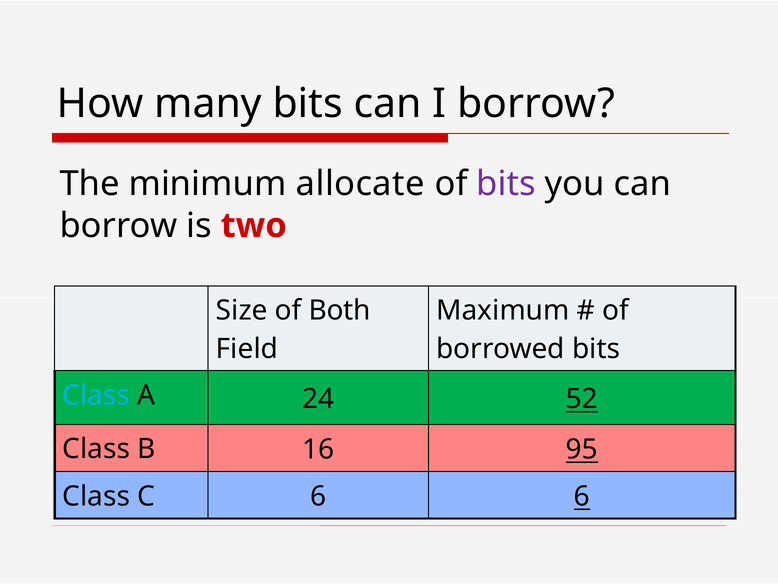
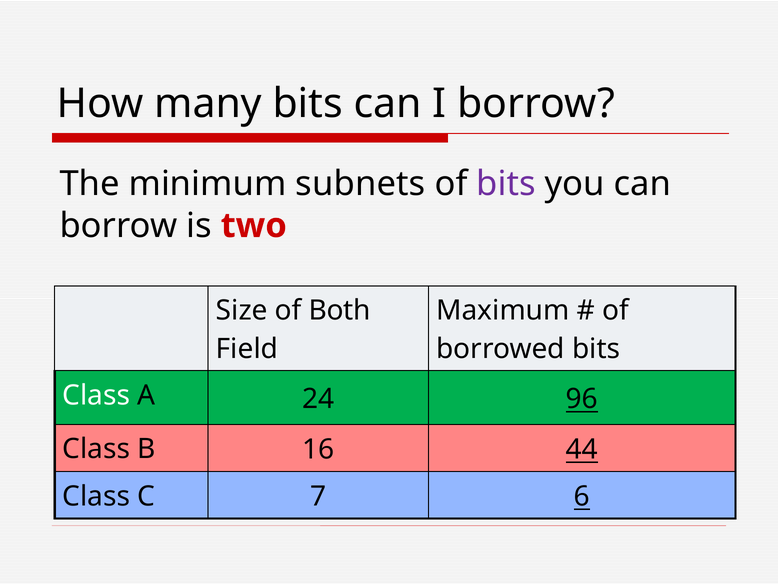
allocate: allocate -> subnets (360, 184)
Class colour: light blue -> white (96, 395)
52: 52 -> 96 (582, 399)
95: 95 -> 44 (582, 449)
C 6: 6 -> 7 (318, 496)
